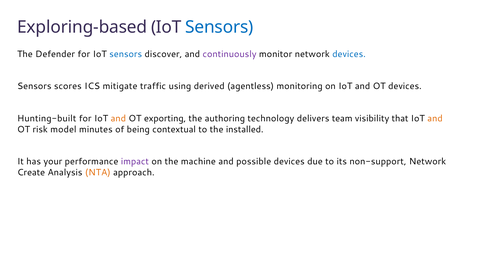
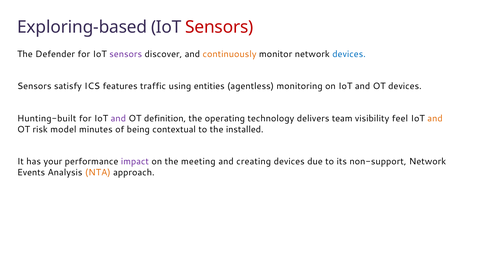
Sensors colour: blue -> red (219, 27)
sensors colour: blue -> purple (126, 54)
continuously colour: purple -> orange (230, 54)
scores: scores -> satisfy (68, 86)
mitigate: mitigate -> features (120, 86)
derived: derived -> entities (209, 86)
and colour: orange -> purple (118, 118)
exporting: exporting -> definition (165, 118)
authoring: authoring -> operating (225, 118)
that: that -> feel (400, 118)
machine: machine -> meeting (198, 162)
possible: possible -> creating (254, 162)
Create: Create -> Events (31, 173)
